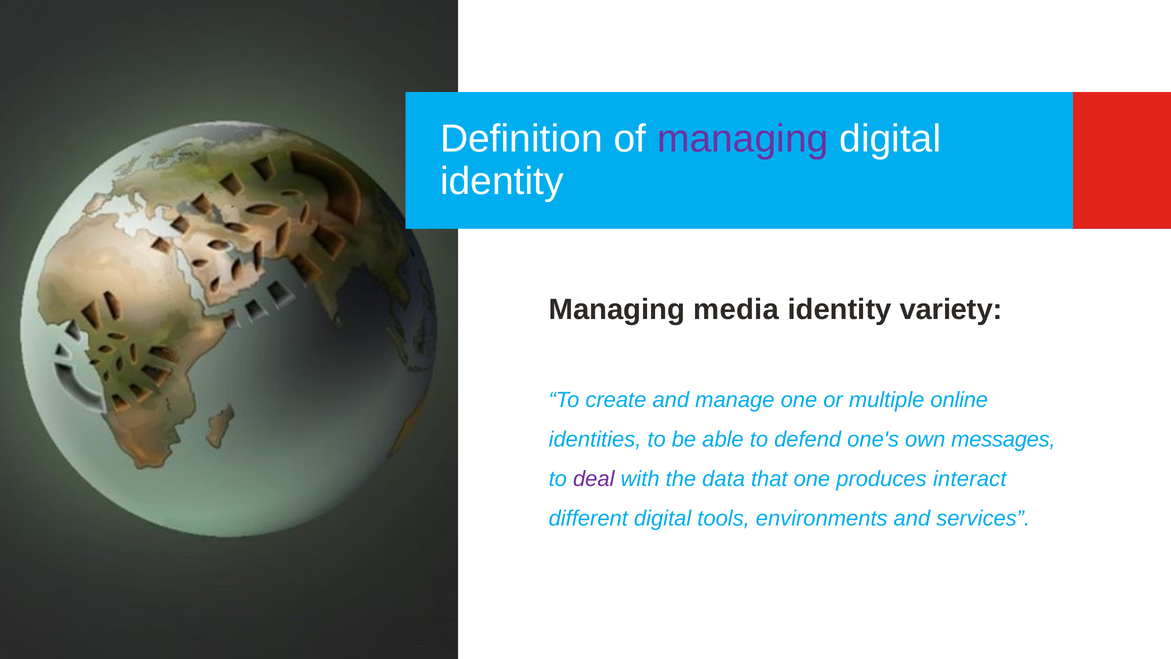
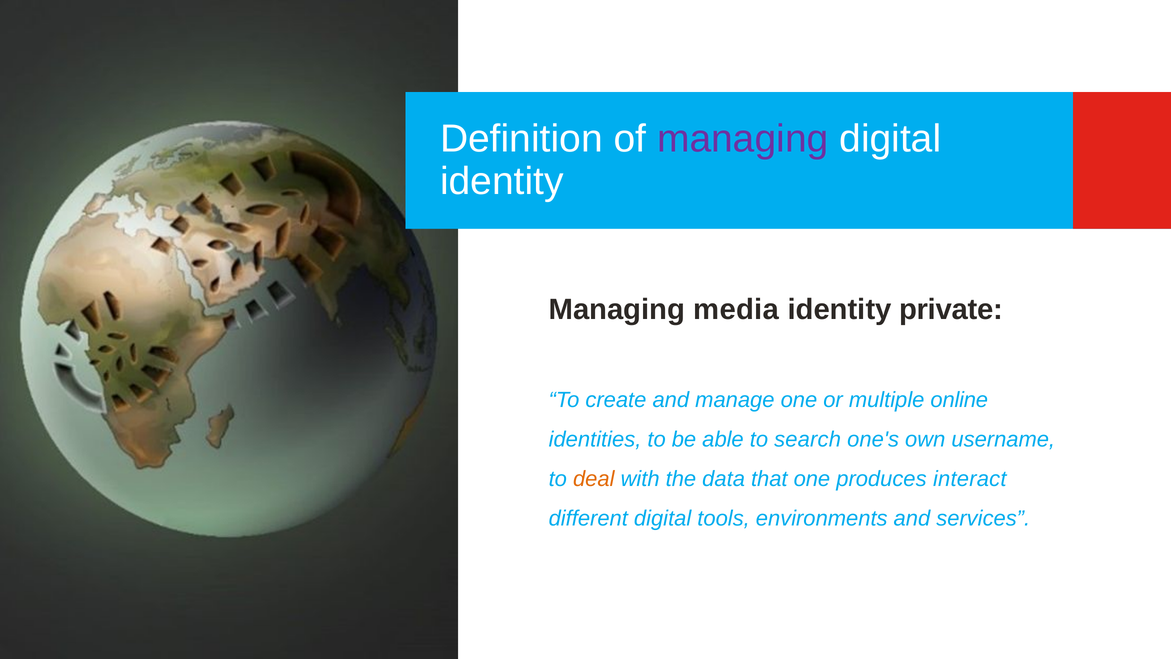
variety: variety -> private (951, 310)
defend: defend -> search (808, 439)
messages: messages -> username (1003, 439)
deal colour: purple -> orange (594, 479)
